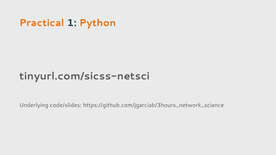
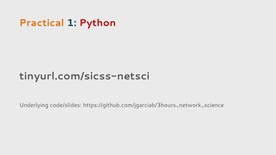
Python colour: orange -> red (98, 23)
